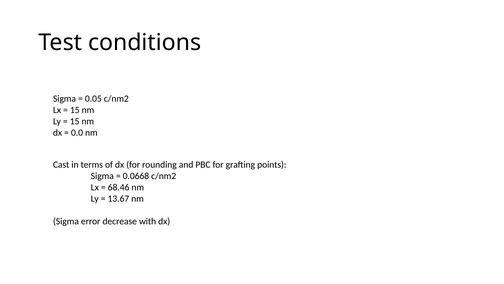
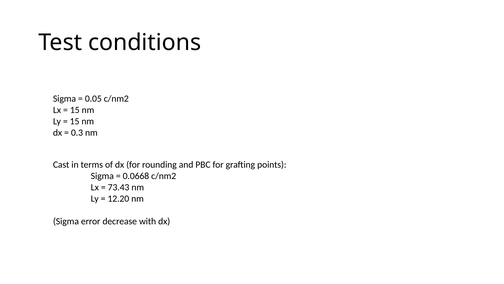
0.0: 0.0 -> 0.3 (77, 133)
68.46: 68.46 -> 73.43 (119, 187)
13.67: 13.67 -> 12.20 (118, 198)
